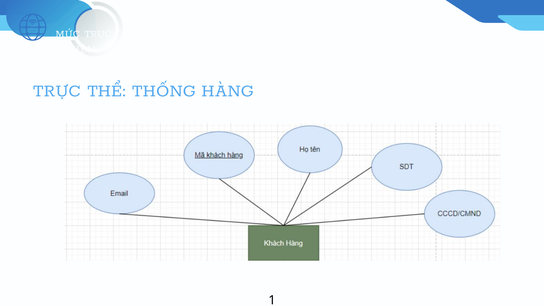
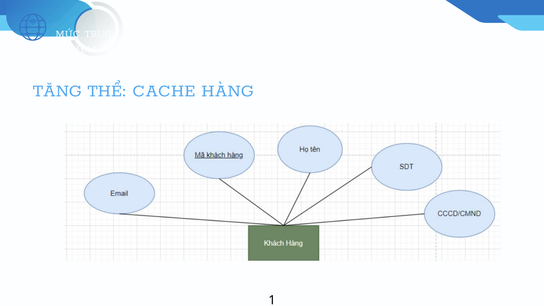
TRỰC: TRỰC -> TĂNG (57, 90)
THỐNG: THỐNG -> CACHE (164, 90)
